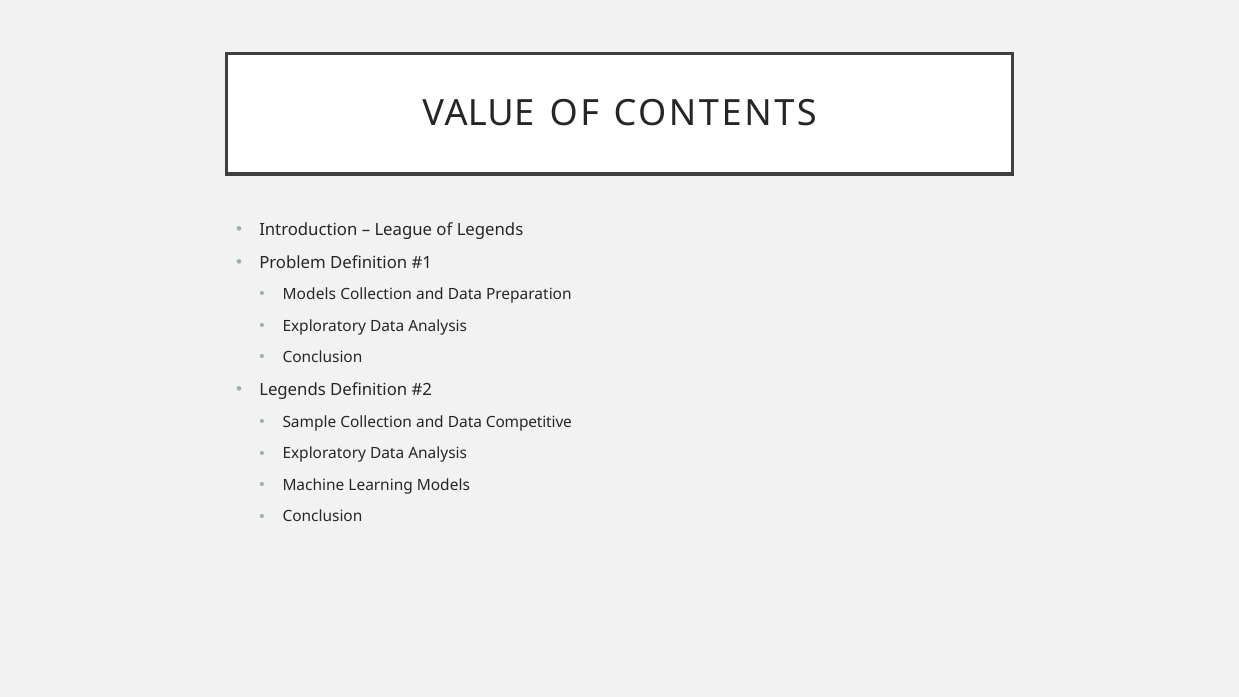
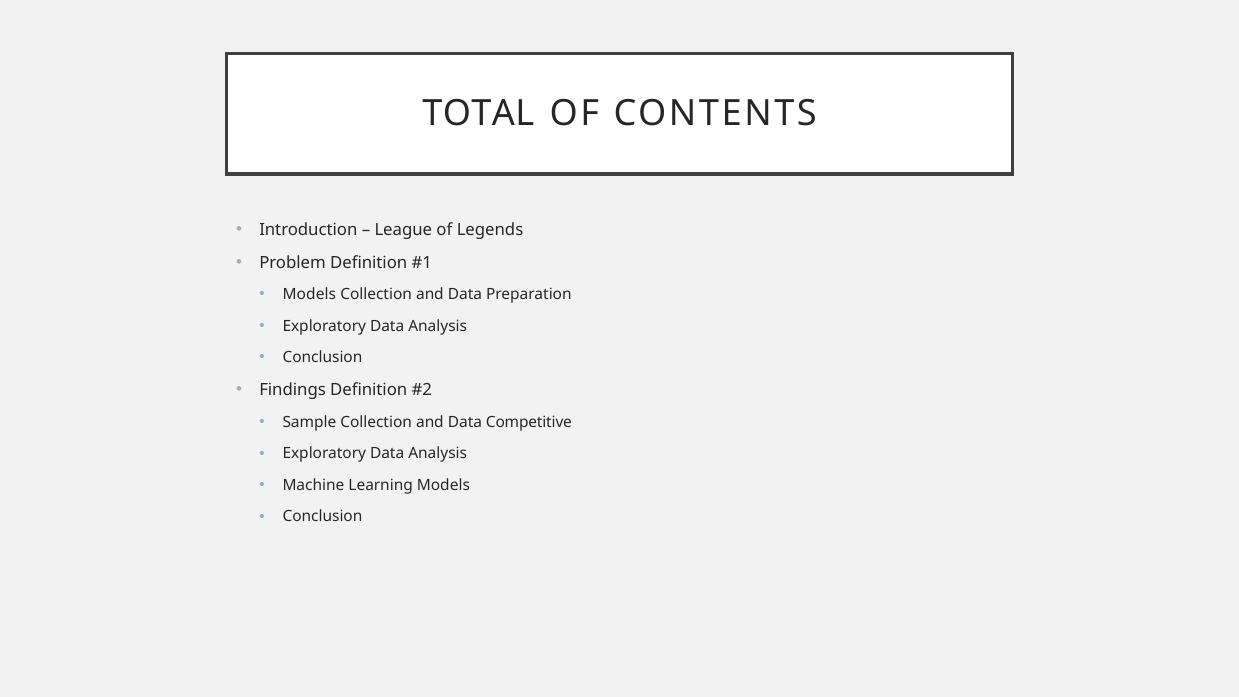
VALUE: VALUE -> TOTAL (478, 113)
Legends: Legends -> Findings (293, 390)
